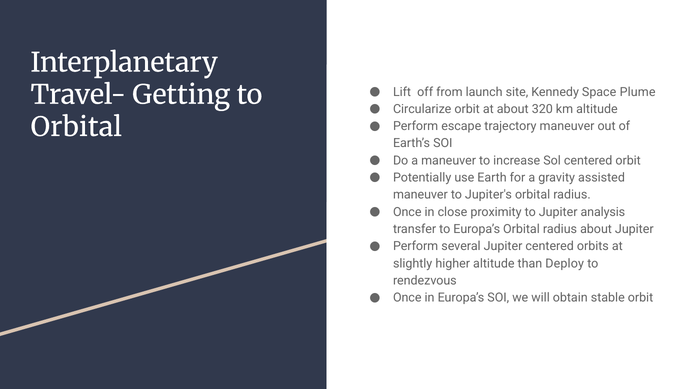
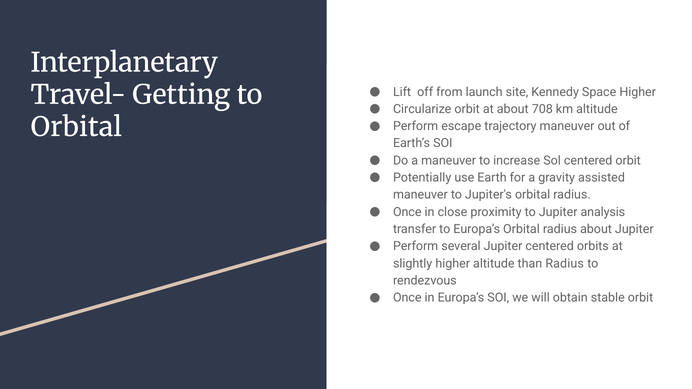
Space Plume: Plume -> Higher (638, 92)
320: 320 -> 708 (542, 109)
than Deploy: Deploy -> Radius (565, 264)
